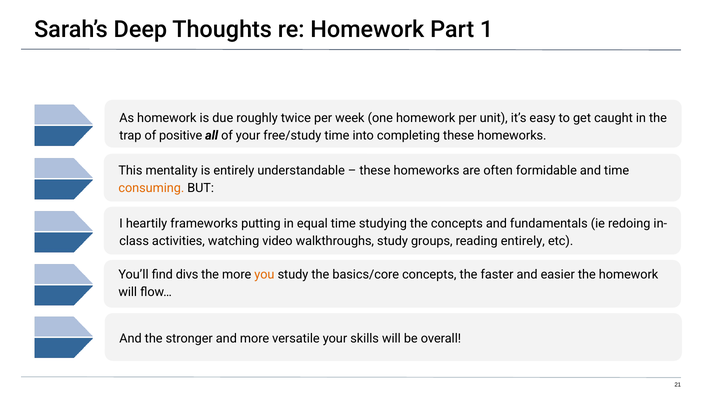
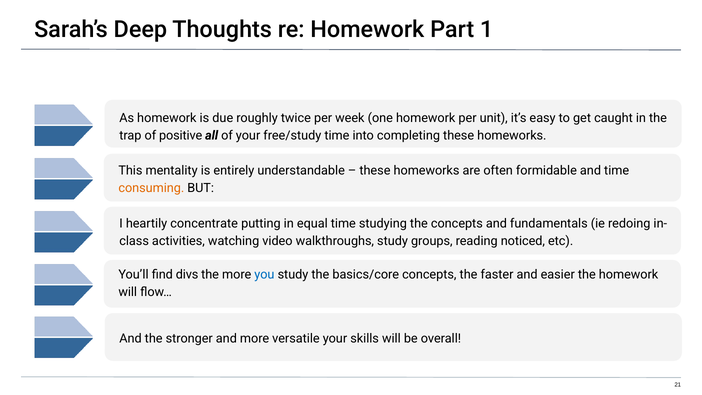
frameworks: frameworks -> concentrate (204, 223)
reading entirely: entirely -> noticed (523, 241)
you colour: orange -> blue (264, 275)
